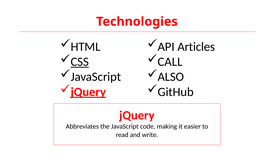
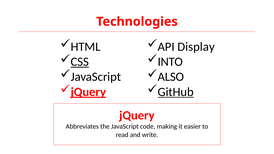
Articles: Articles -> Display (196, 47)
CALL: CALL -> INTO (170, 62)
GitHub underline: none -> present (176, 92)
